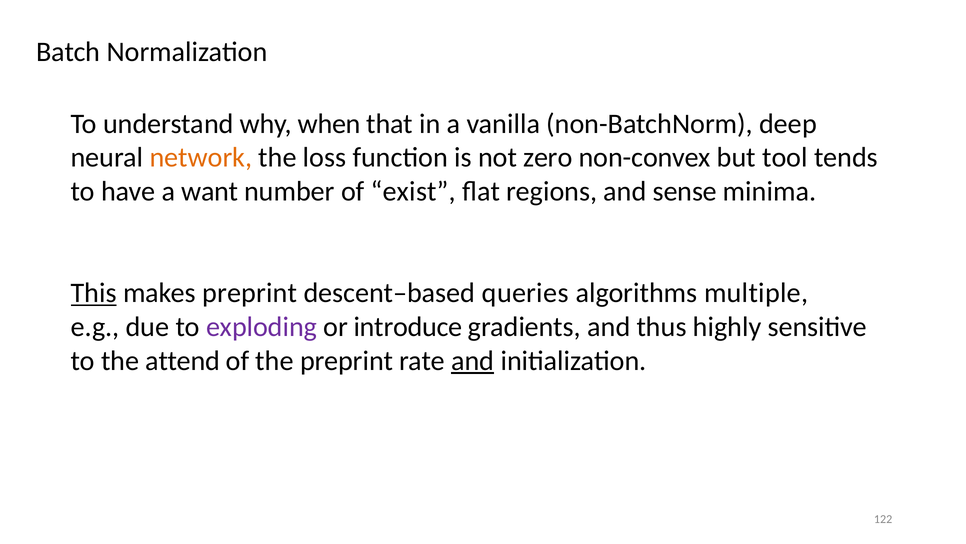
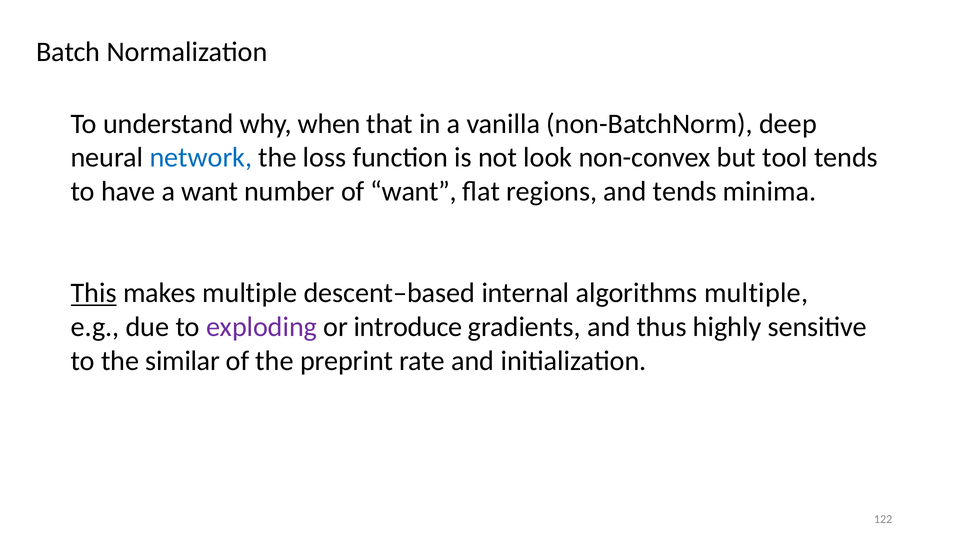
network colour: orange -> blue (201, 157)
zero: zero -> look (548, 157)
of exist: exist -> want (414, 191)
and sense: sense -> tends (685, 191)
makes preprint: preprint -> multiple (250, 293)
queries: queries -> internal (525, 293)
attend: attend -> similar (183, 360)
and underline: present -> none (473, 360)
